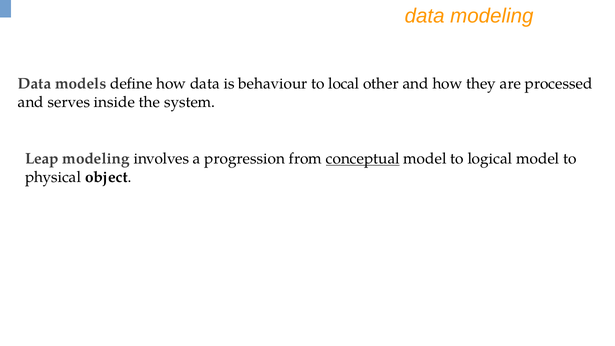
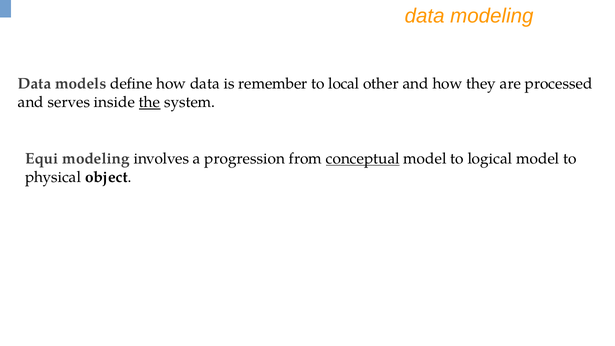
behaviour: behaviour -> remember (273, 84)
the underline: none -> present (150, 102)
Leap: Leap -> Equi (42, 159)
